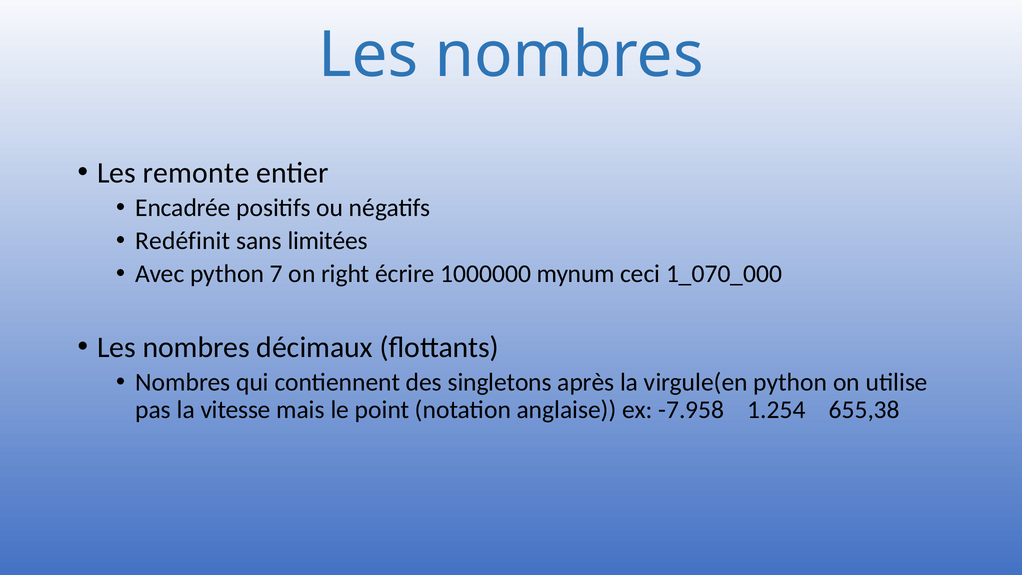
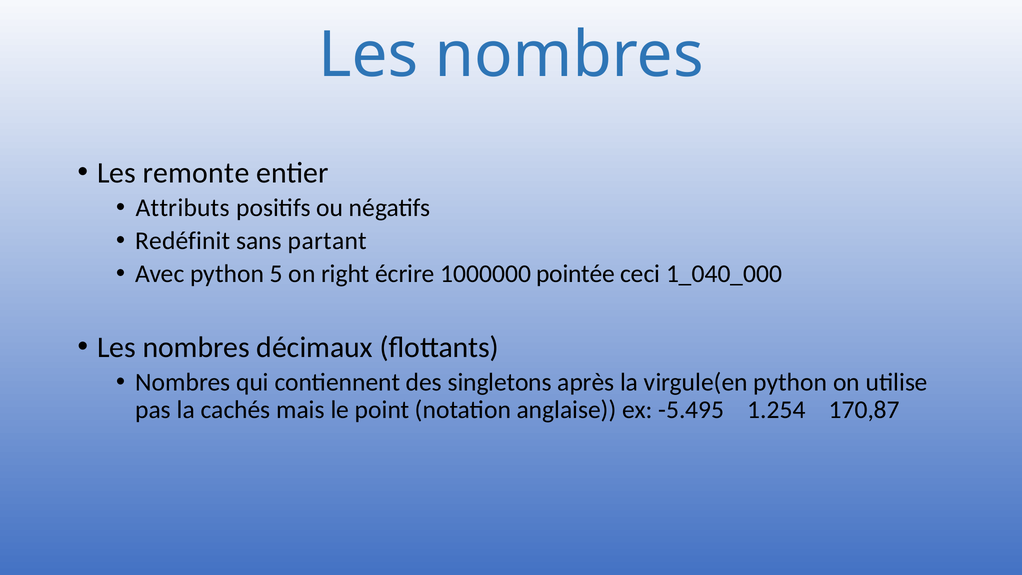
Encadrée: Encadrée -> Attributs (183, 208)
limitées: limitées -> partant (327, 241)
7: 7 -> 5 (276, 274)
mynum: mynum -> pointée (576, 274)
1_070_000: 1_070_000 -> 1_040_000 (724, 274)
vitesse: vitesse -> cachés (236, 410)
-7.958: -7.958 -> -5.495 (691, 410)
655,38: 655,38 -> 170,87 (864, 410)
